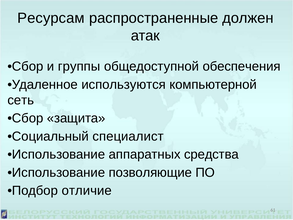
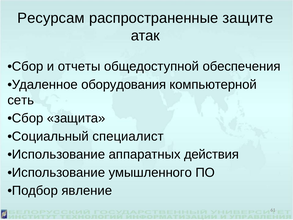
должен: должен -> защите (248, 18)
группы: группы -> отчеты (79, 66)
используются: используются -> оборудования (124, 84)
средства: средства -> действия (211, 154)
позволяющие: позволяющие -> умышленного (150, 172)
отличие: отличие -> явление (87, 190)
